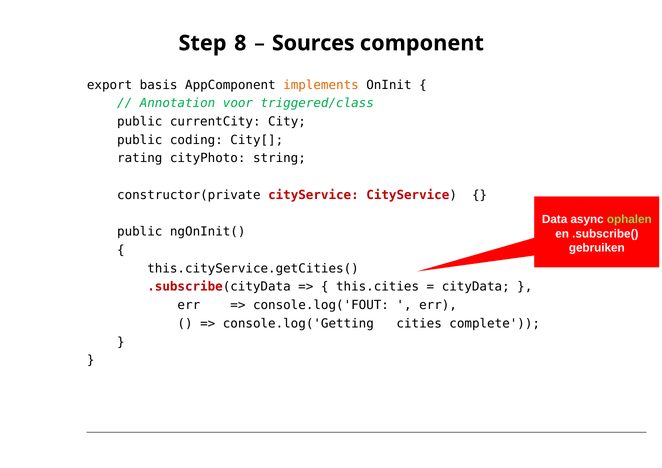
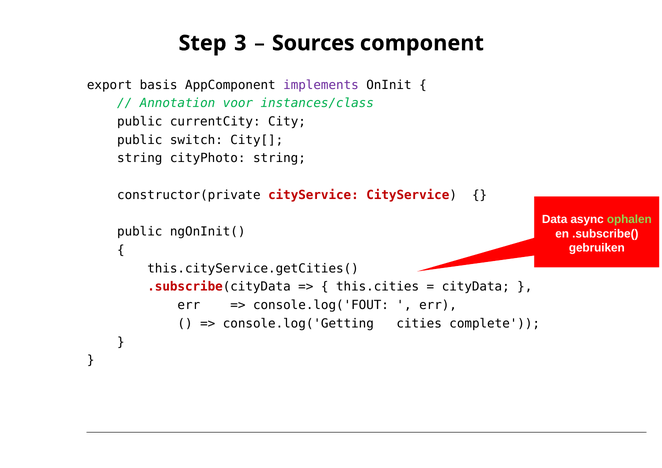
8: 8 -> 3 (240, 43)
implements colour: orange -> purple (321, 85)
triggered/class: triggered/class -> instances/class (317, 103)
coding: coding -> switch (196, 140)
rating: rating -> string (140, 158)
